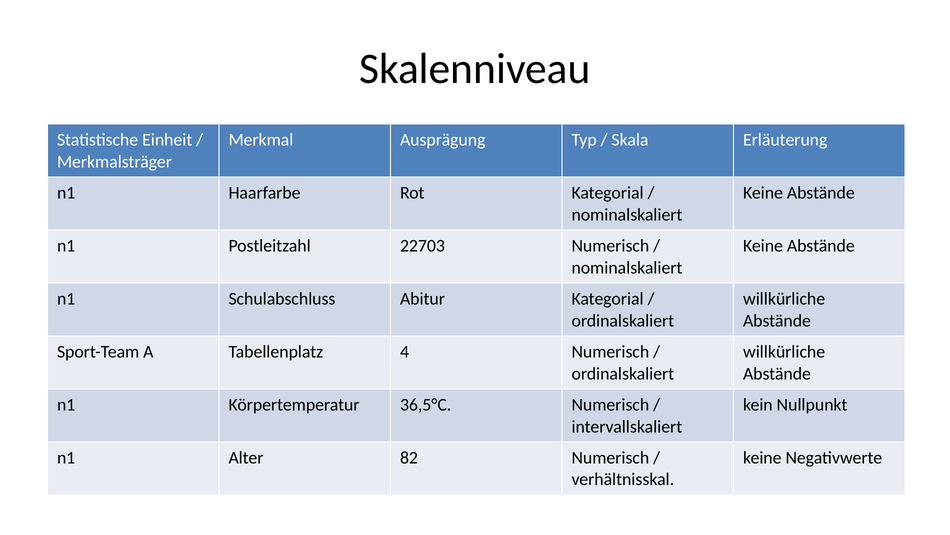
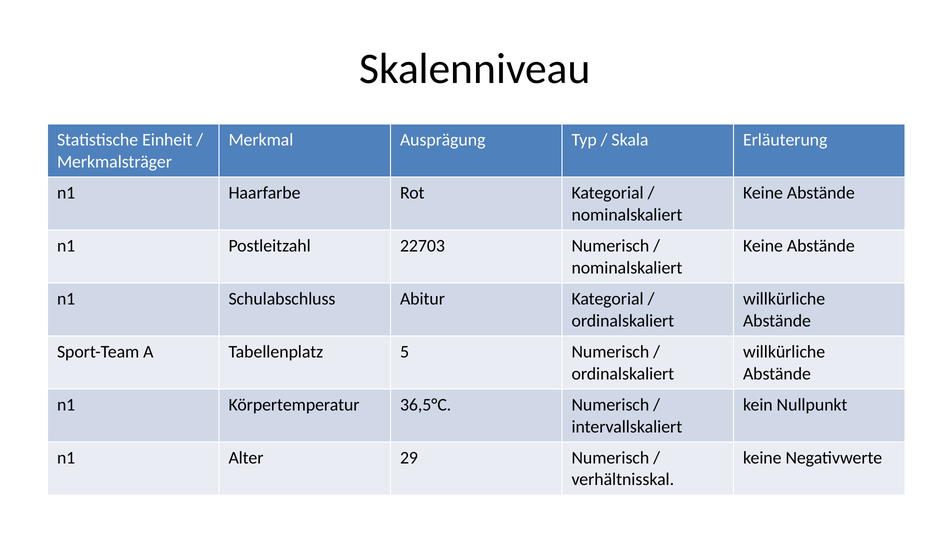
4: 4 -> 5 (405, 352)
82: 82 -> 29 (409, 457)
